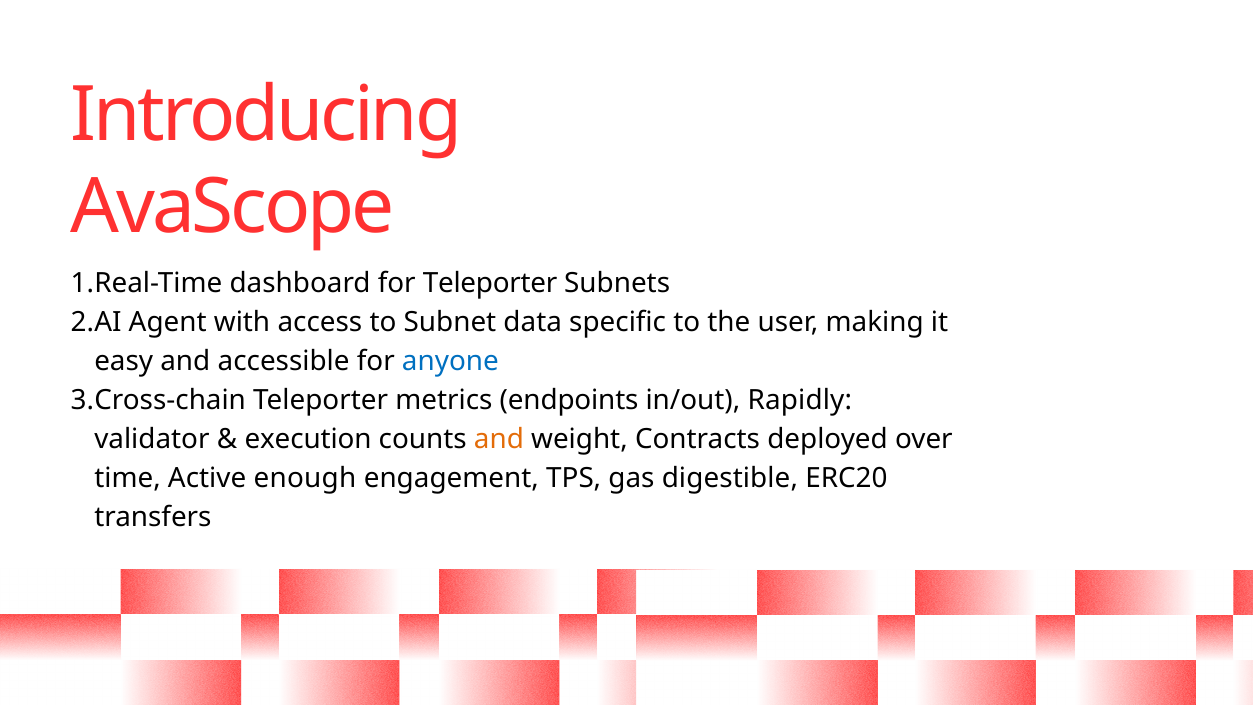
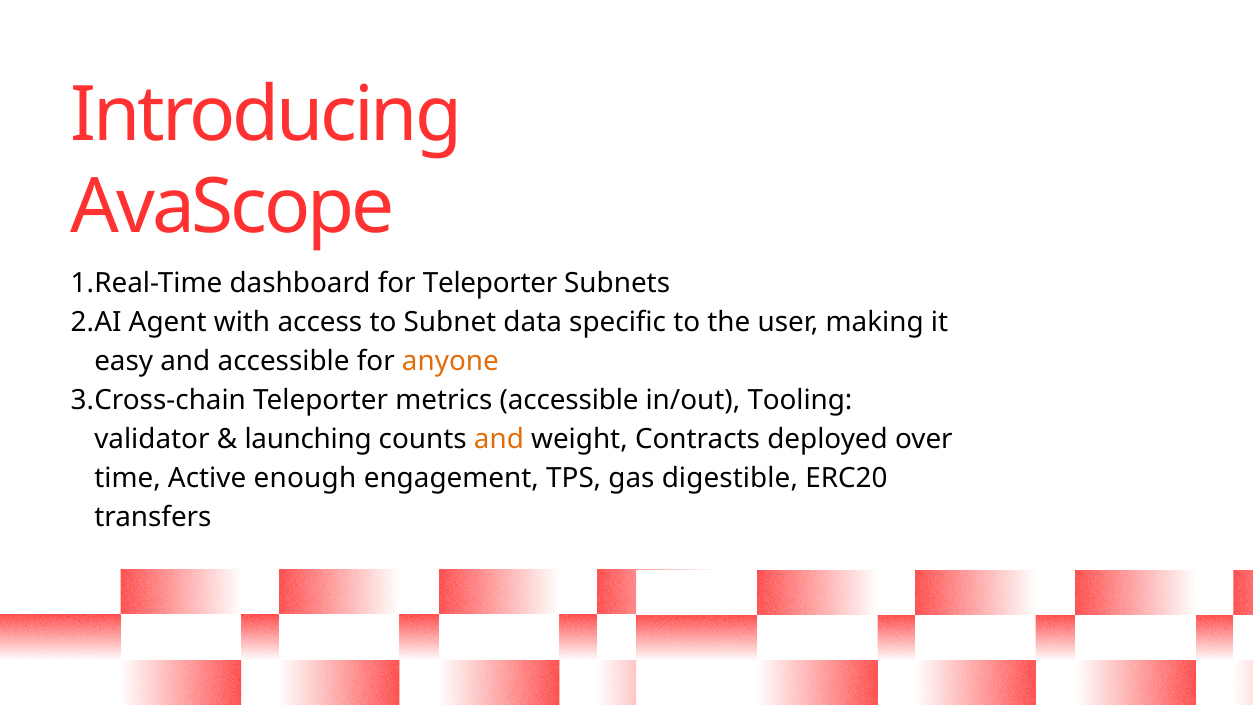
anyone colour: blue -> orange (450, 361)
metrics endpoints: endpoints -> accessible (569, 400)
Rapidly: Rapidly -> Tooling (800, 400)
execution: execution -> launching (308, 439)
